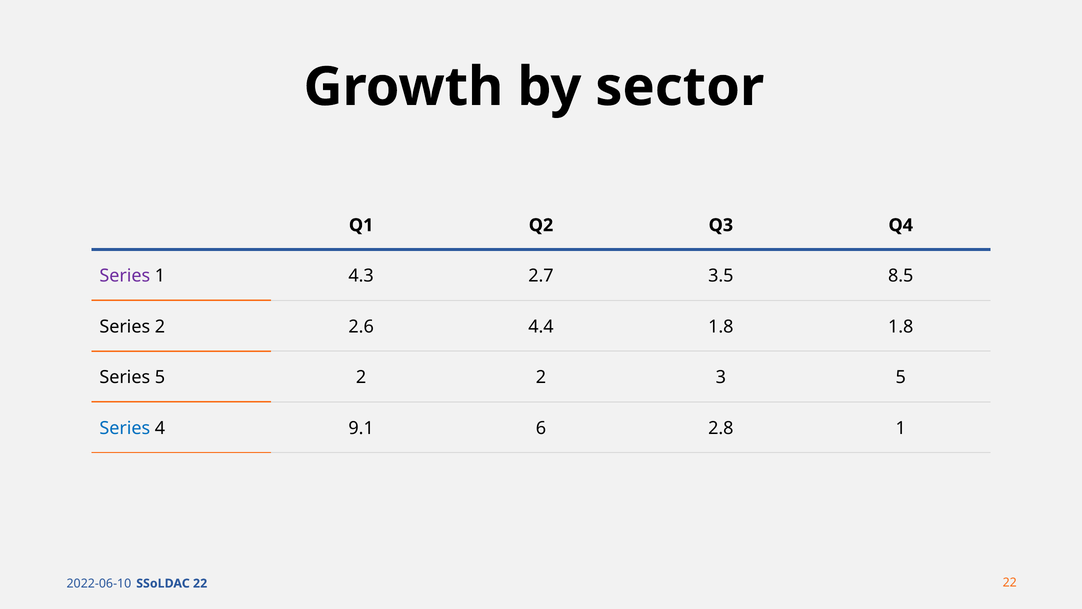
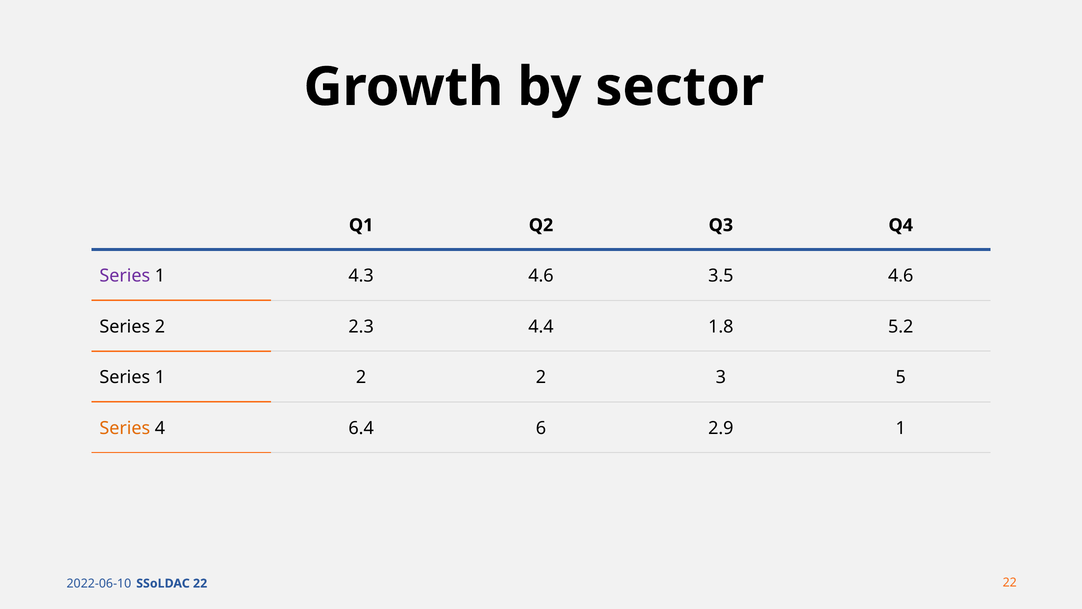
4.3 2.7: 2.7 -> 4.6 (541, 276)
3.5 8.5: 8.5 -> 4.6 (901, 276)
2.6: 2.6 -> 2.3 (361, 326)
1.8 1.8: 1.8 -> 5.2 (901, 326)
5: 5 -> 1 (160, 377)
Series colour: blue -> orange (125, 428)
9.1: 9.1 -> 6.4 (361, 428)
2.8: 2.8 -> 2.9 (721, 428)
